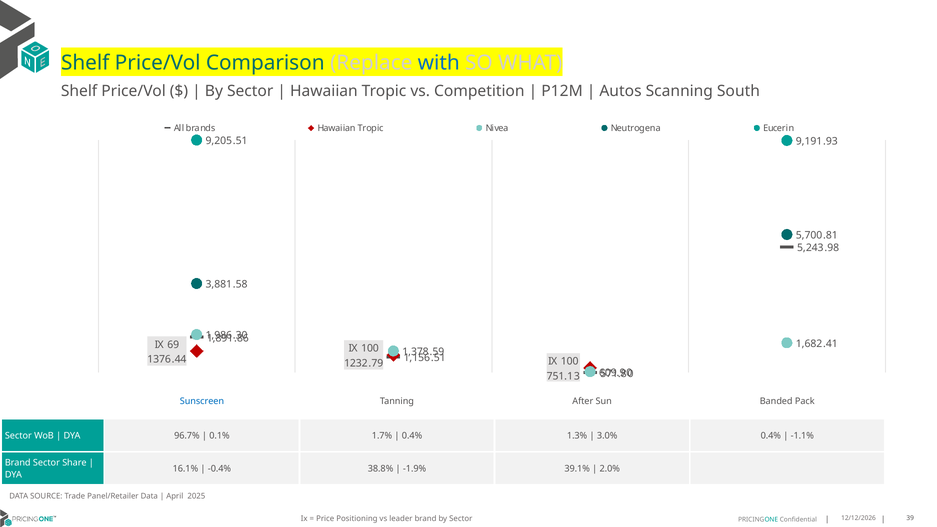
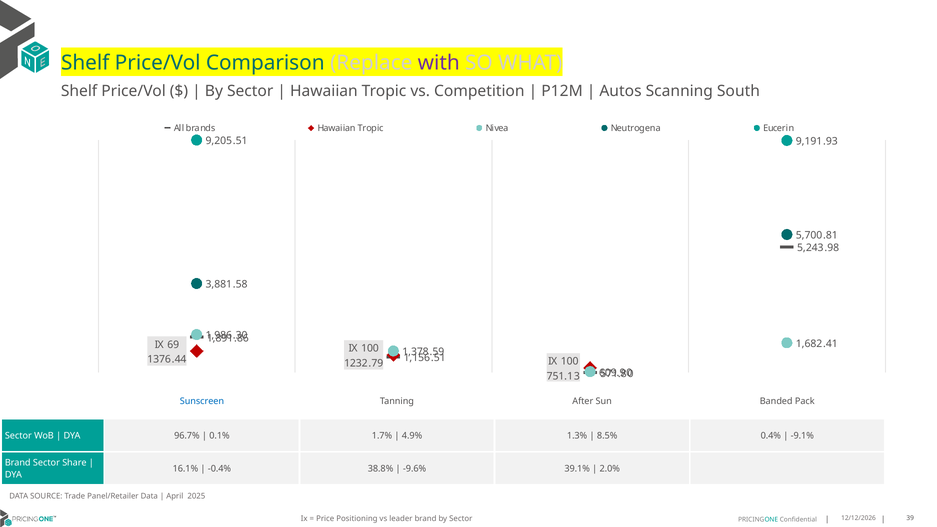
with colour: blue -> purple (439, 63)
0.4%: 0.4% -> 4.9% (412, 436)
3.0%: 3.0% -> 8.5% (607, 436)
-1.1%: -1.1% -> -9.1% (802, 436)
-1.9%: -1.9% -> -9.6% (415, 469)
